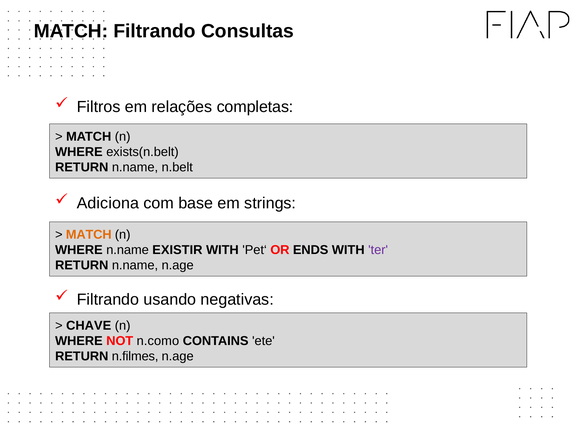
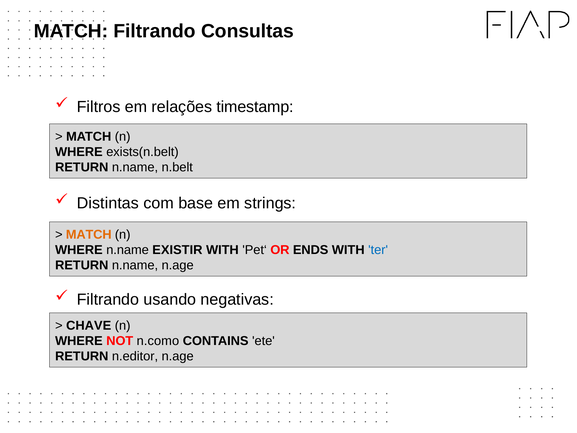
completas: completas -> timestamp (255, 107)
Adiciona: Adiciona -> Distintas (108, 203)
ter colour: purple -> blue (378, 250)
n.filmes: n.filmes -> n.editor (135, 356)
